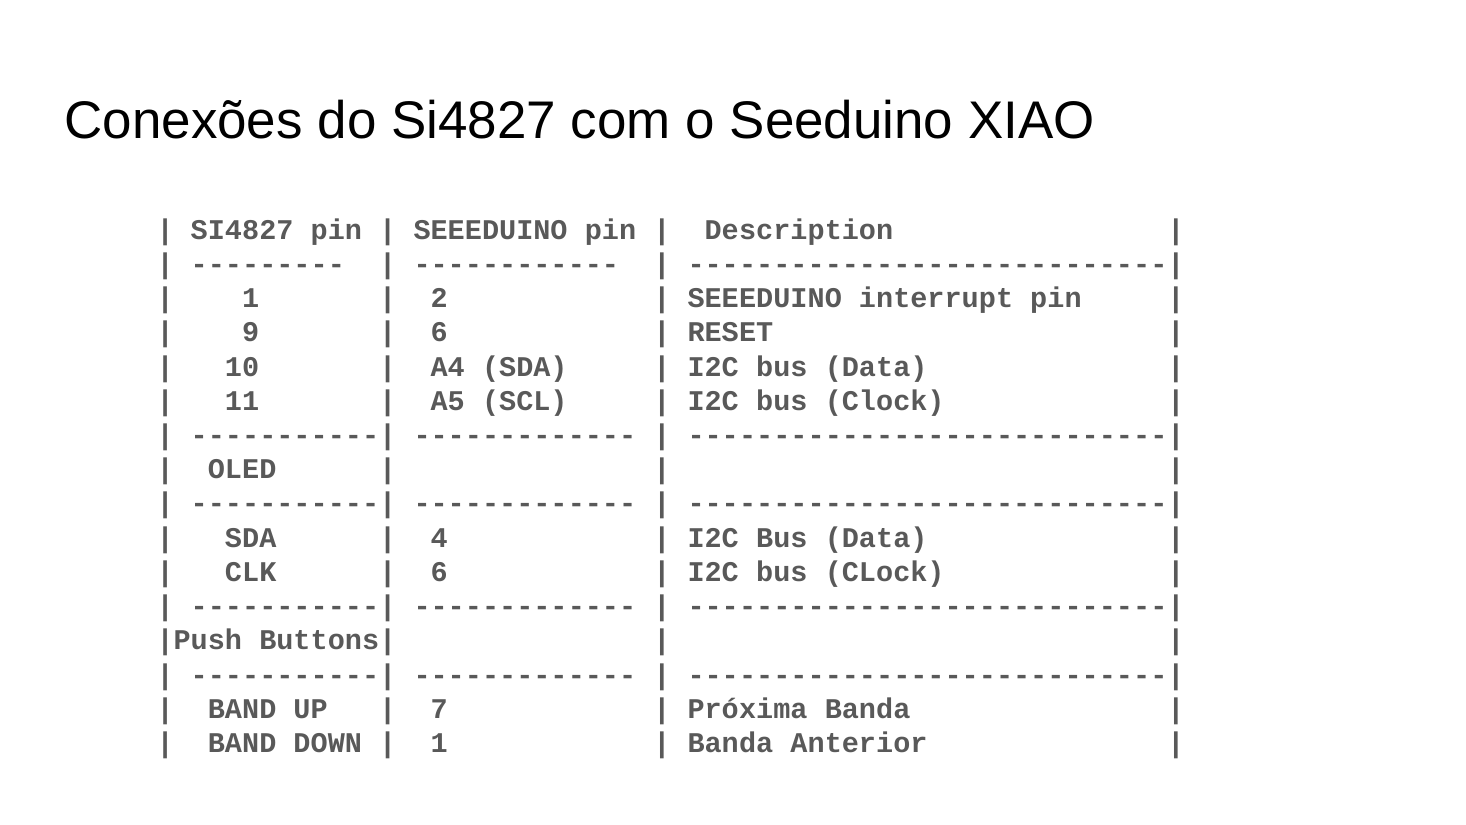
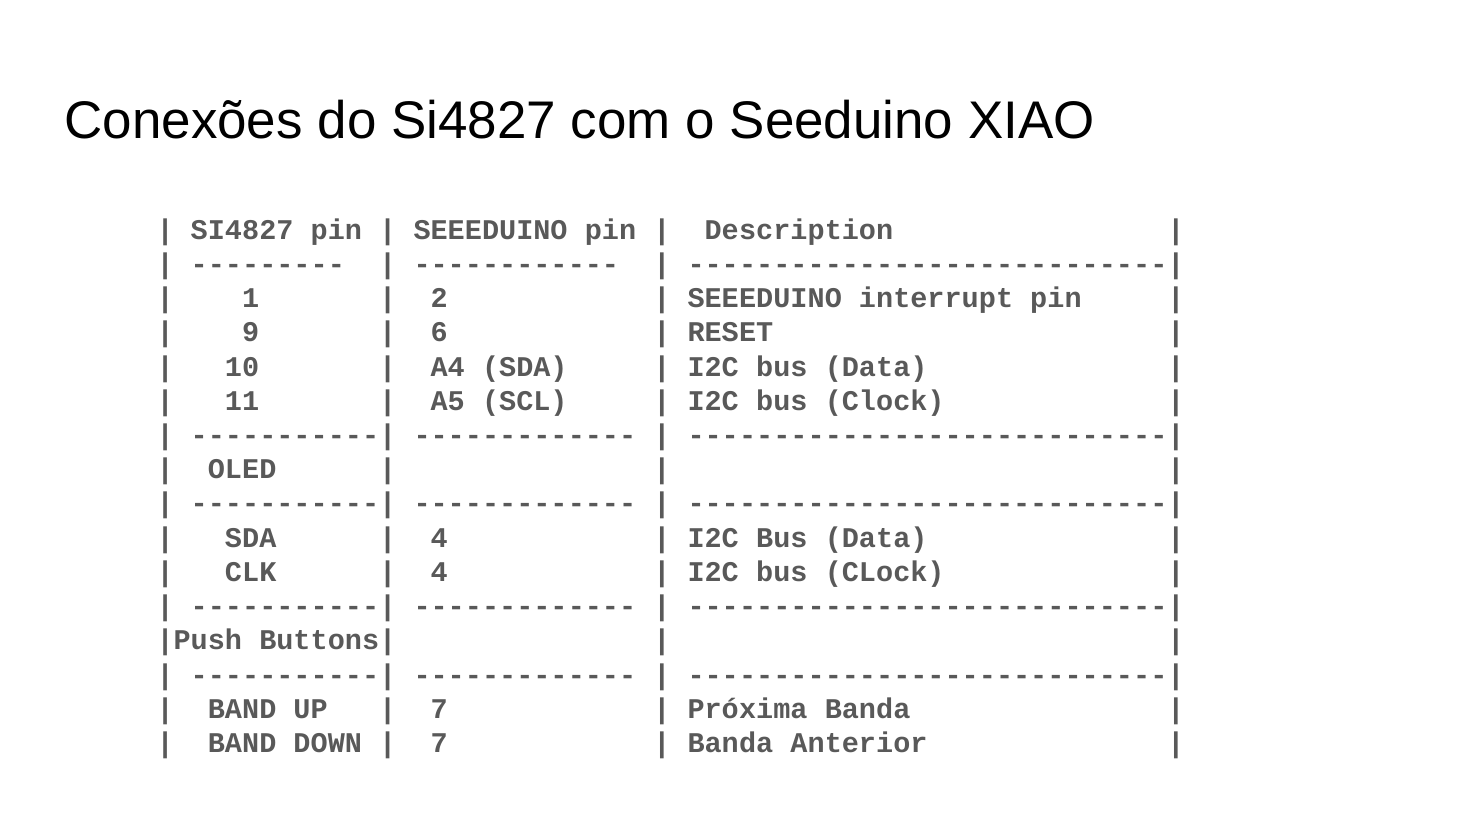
6: 6 -> 4 (439, 572)
1: 1 -> 7 (439, 743)
